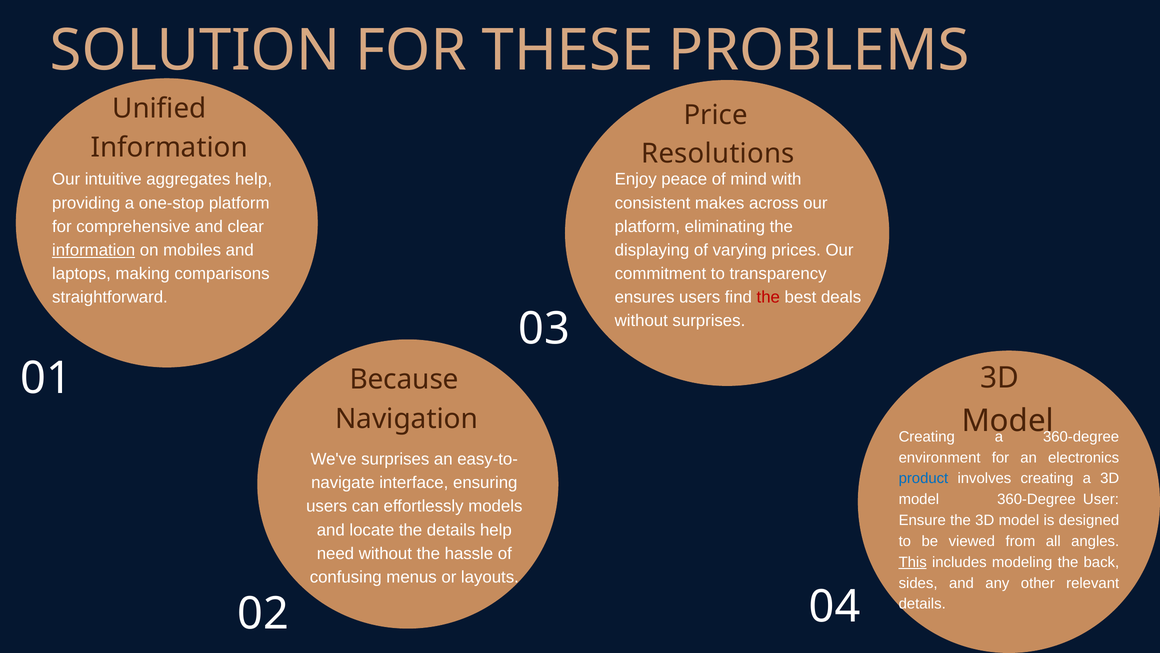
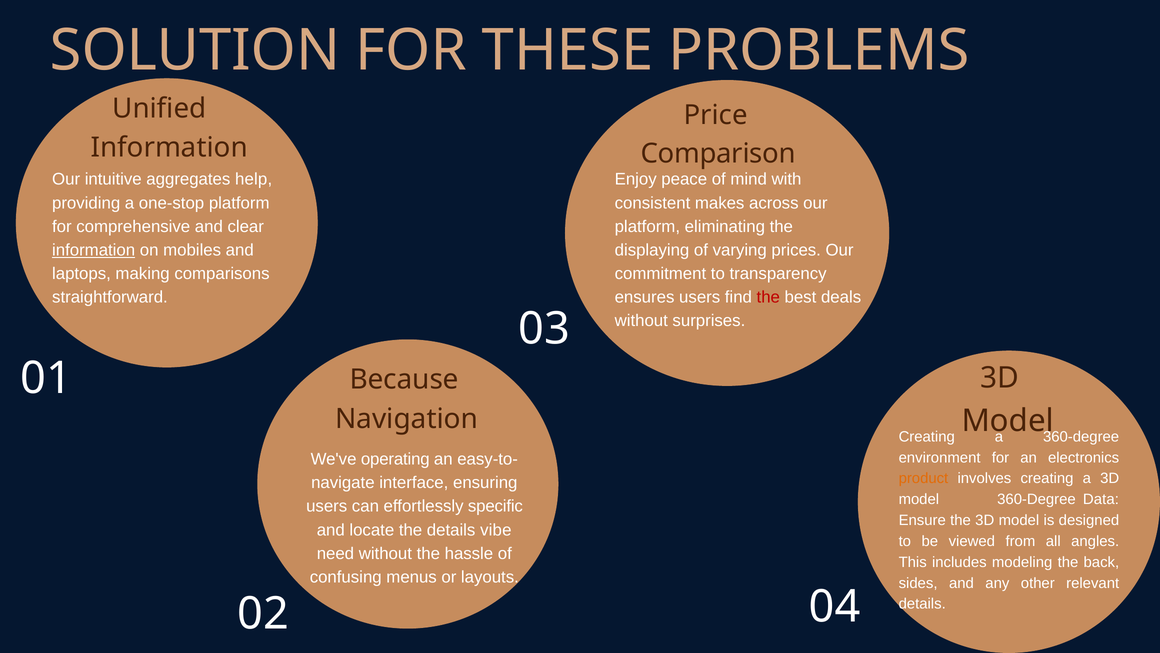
Resolutions: Resolutions -> Comparison (718, 154)
We've surprises: surprises -> operating (395, 459)
product colour: blue -> orange (923, 478)
User: User -> Data (1101, 499)
models: models -> specific (495, 506)
details help: help -> vibe (496, 530)
This underline: present -> none (913, 562)
